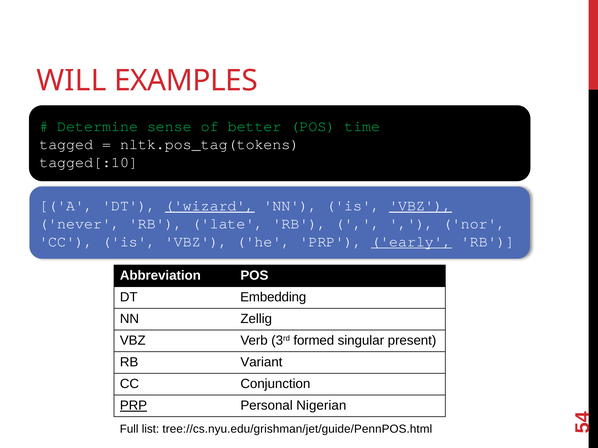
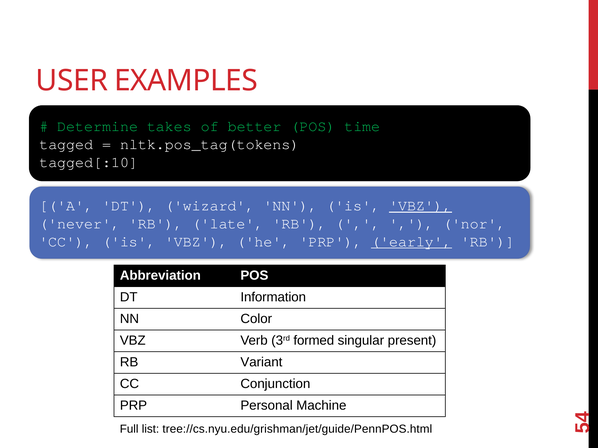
WILL: WILL -> USER (72, 81)
sense: sense -> takes (169, 127)
wizard underline: present -> none (210, 206)
Embedding: Embedding -> Information (273, 297)
Zellig: Zellig -> Color (256, 319)
PRP underline: present -> none (133, 406)
Nigerian: Nigerian -> Machine (321, 406)
